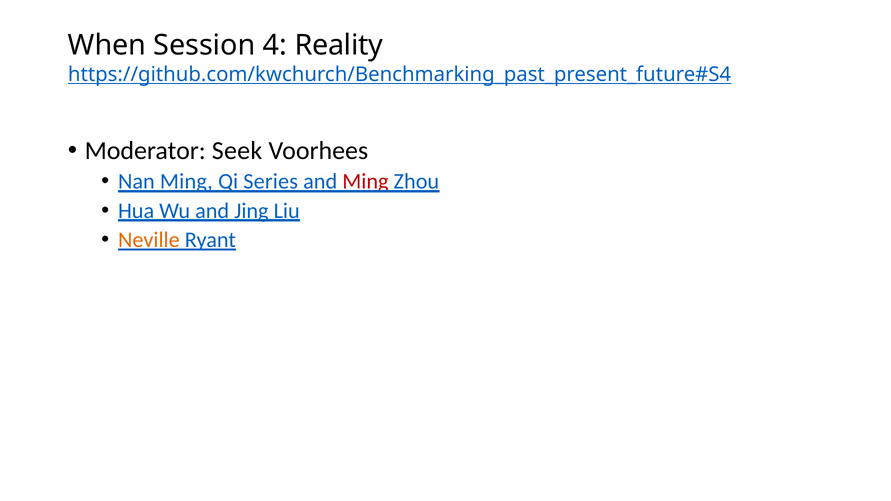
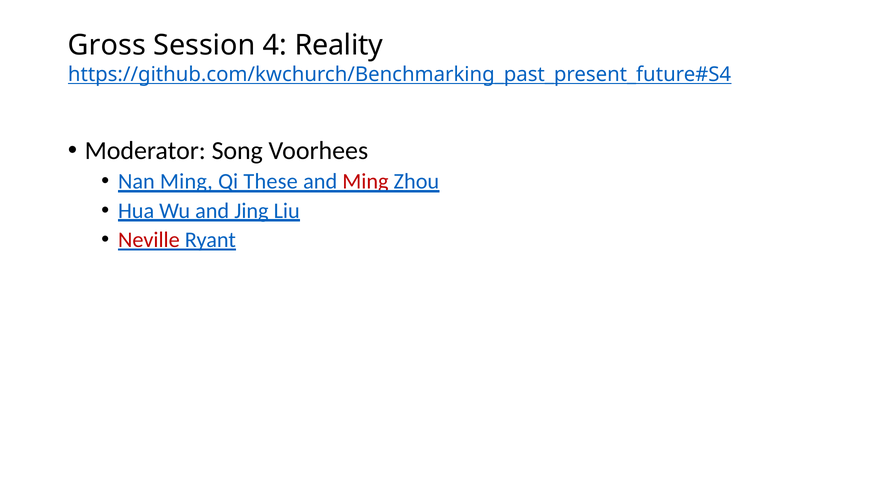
When: When -> Gross (107, 45)
Seek: Seek -> Song (237, 151)
Series: Series -> These (271, 182)
Neville colour: orange -> red (149, 240)
